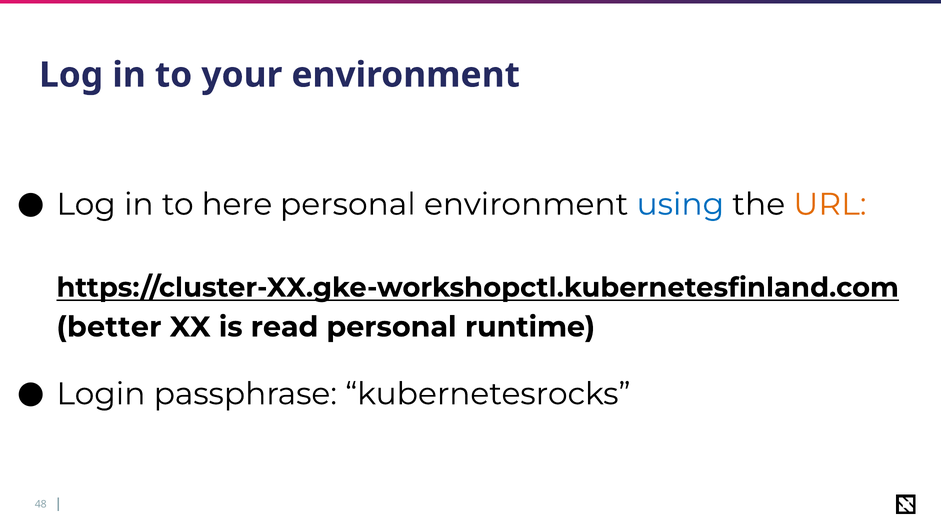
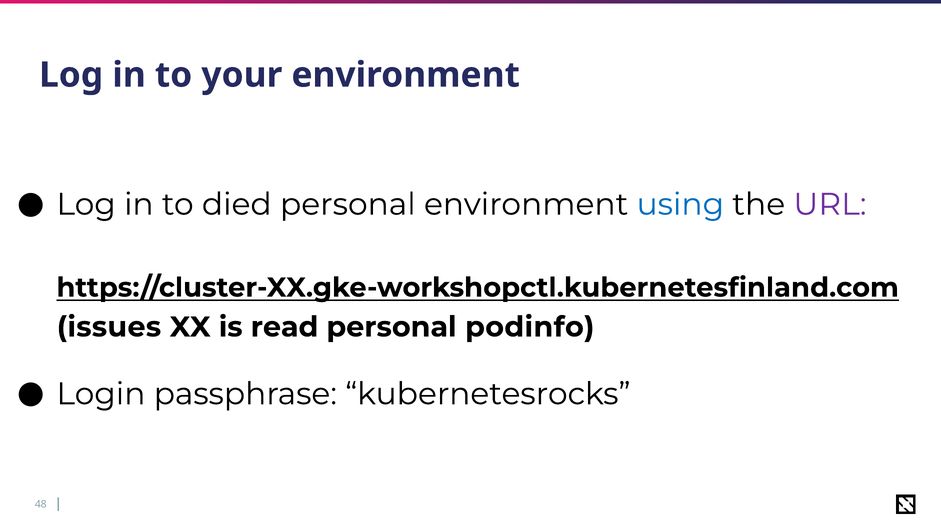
here: here -> died (237, 205)
URL colour: orange -> purple (830, 205)
better: better -> issues (109, 327)
runtime: runtime -> podinfo (530, 327)
